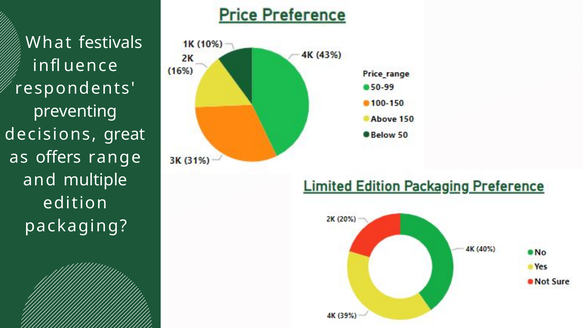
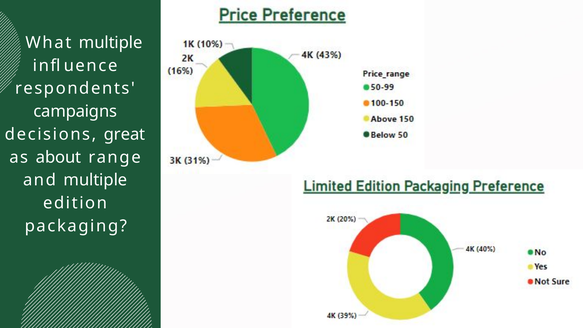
What festivals: festivals -> multiple (111, 43)
preventing: preventing -> campaigns (75, 111)
offers: offers -> about (58, 157)
